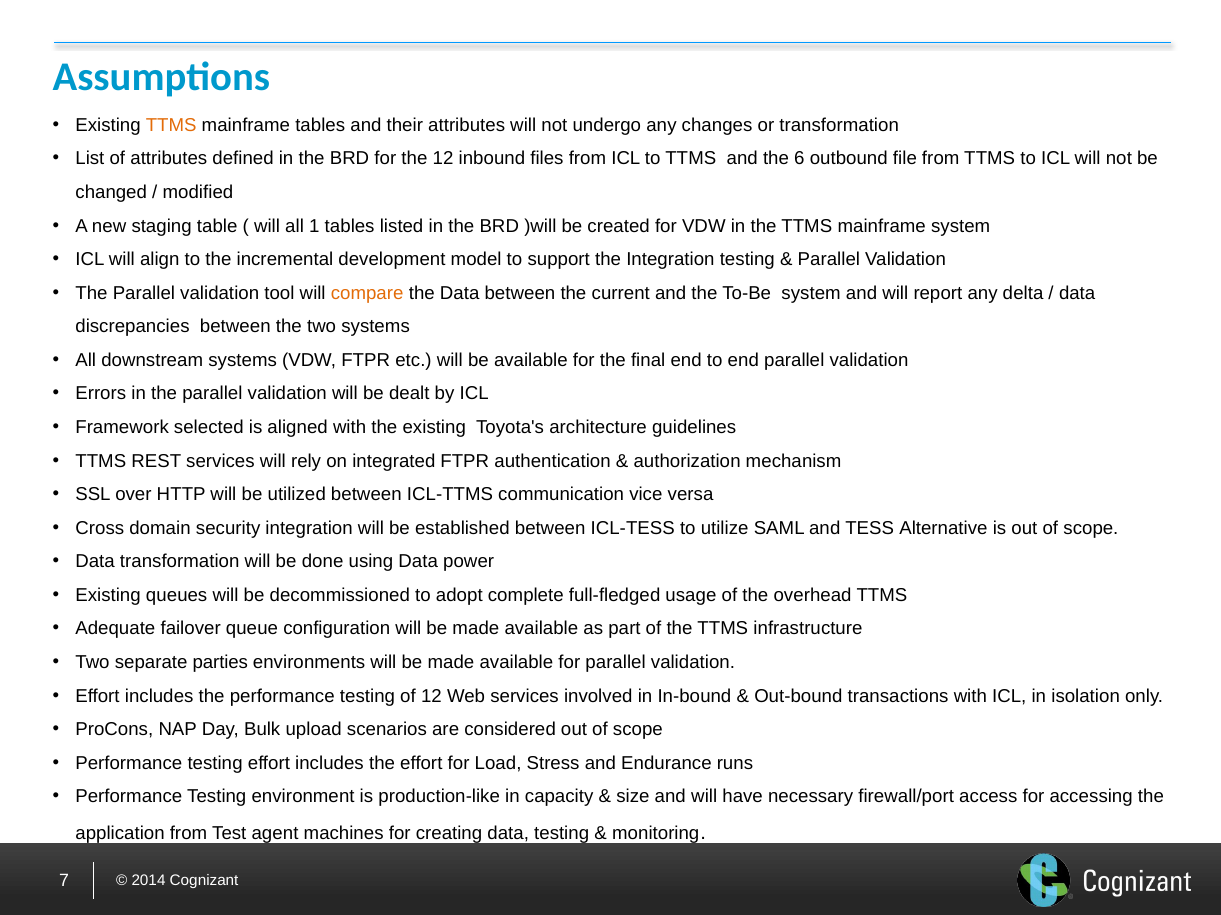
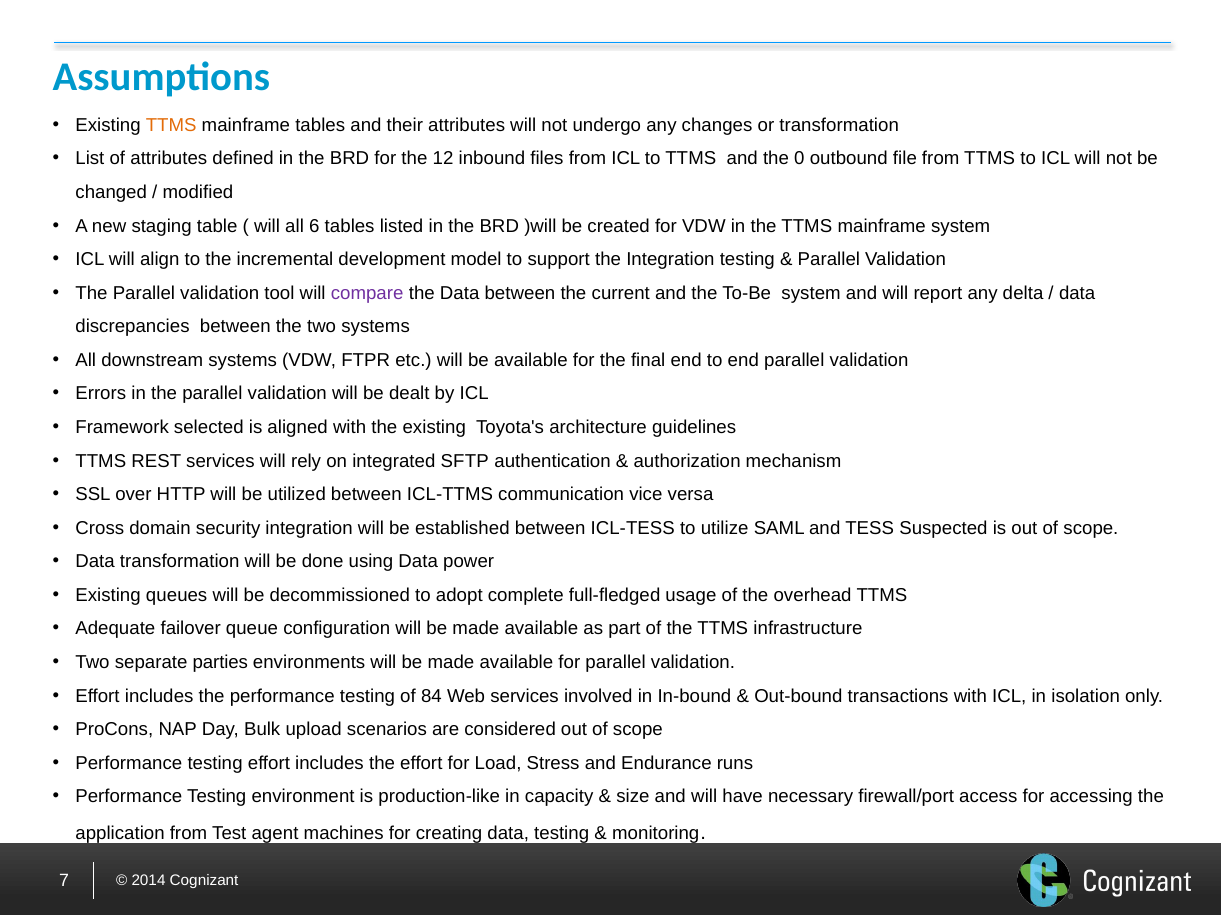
6: 6 -> 0 (799, 159)
1: 1 -> 6 (314, 226)
compare colour: orange -> purple (367, 293)
integrated FTPR: FTPR -> SFTP (465, 461)
Alternative: Alternative -> Suspected (943, 529)
of 12: 12 -> 84 (431, 697)
